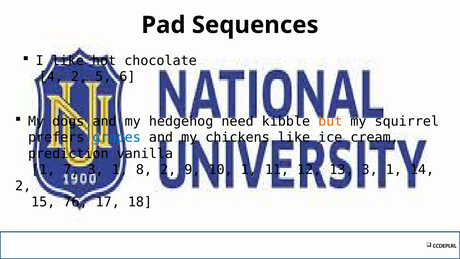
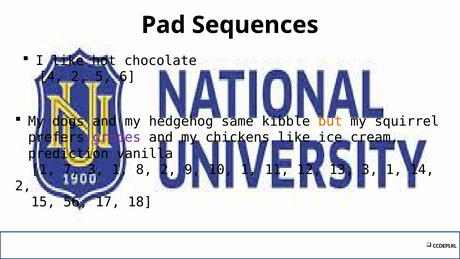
need: need -> same (238, 121)
grapes colour: blue -> purple (117, 137)
76: 76 -> 56 (75, 202)
